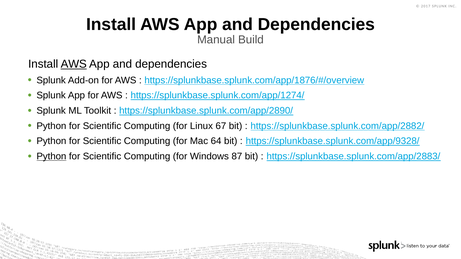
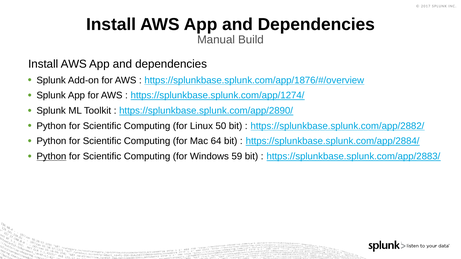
AWS underline: present -> none (74, 64)
67: 67 -> 50 (221, 126)
https://splunkbase.splunk.com/app/9328/: https://splunkbase.splunk.com/app/9328/ -> https://splunkbase.splunk.com/app/2884/ (333, 141)
87: 87 -> 59 (237, 157)
